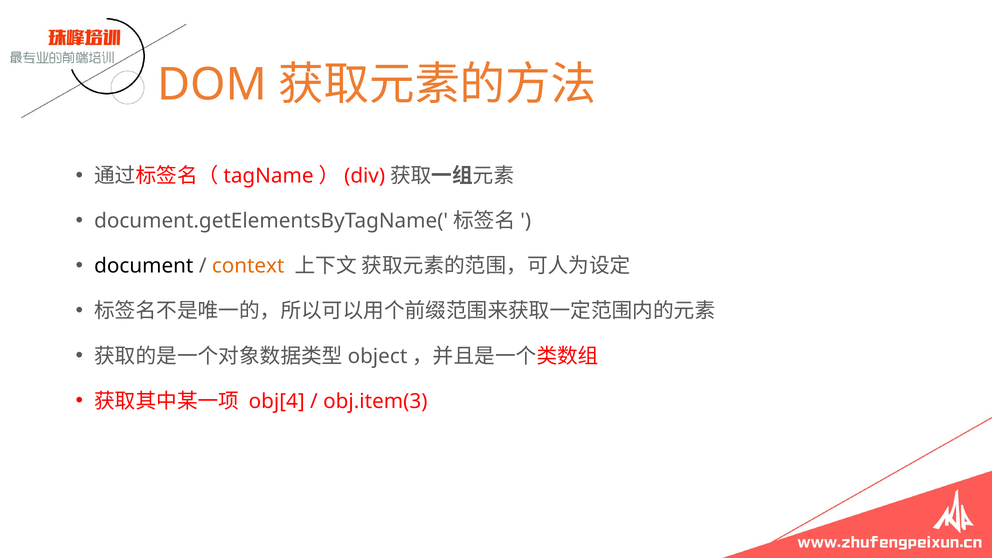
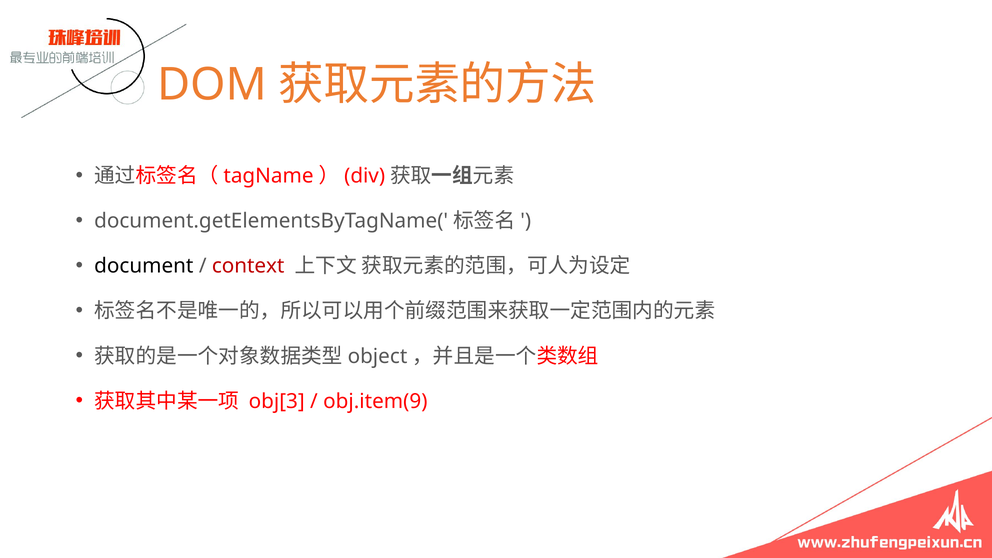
context colour: orange -> red (248, 266)
obj[4: obj[4 -> obj[3 (277, 401)
obj.item(3: obj.item(3 -> obj.item(9 (375, 401)
